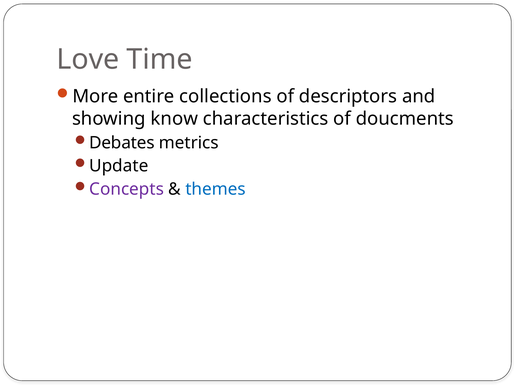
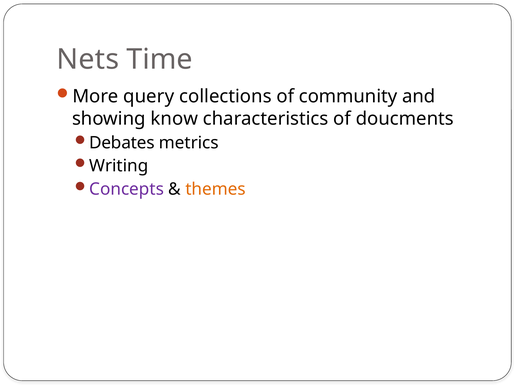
Love: Love -> Nets (88, 60)
entire: entire -> query (149, 97)
descriptors: descriptors -> community (348, 97)
Update: Update -> Writing (119, 166)
themes colour: blue -> orange (216, 189)
